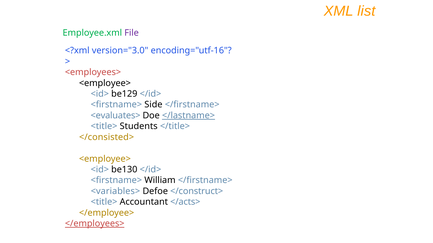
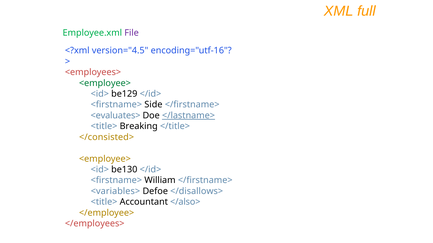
list: list -> full (366, 11)
version="3.0: version="3.0 -> version="4.5 (120, 51)
<employee> colour: black -> green (105, 83)
Students: Students -> Breaking (139, 127)
</construct>: </construct> -> </disallows> (197, 192)
</acts>: </acts> -> </also> (185, 202)
</employees> underline: present -> none (95, 224)
